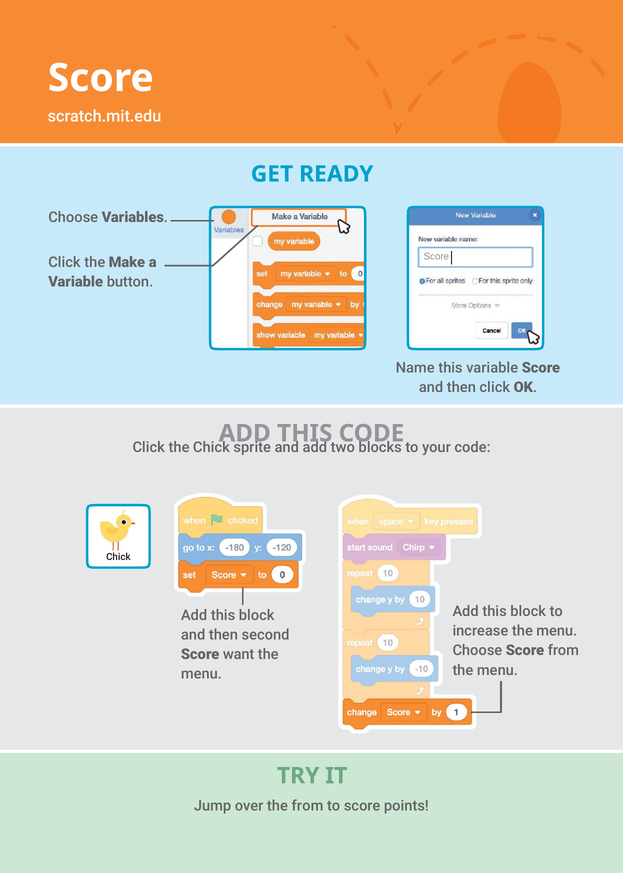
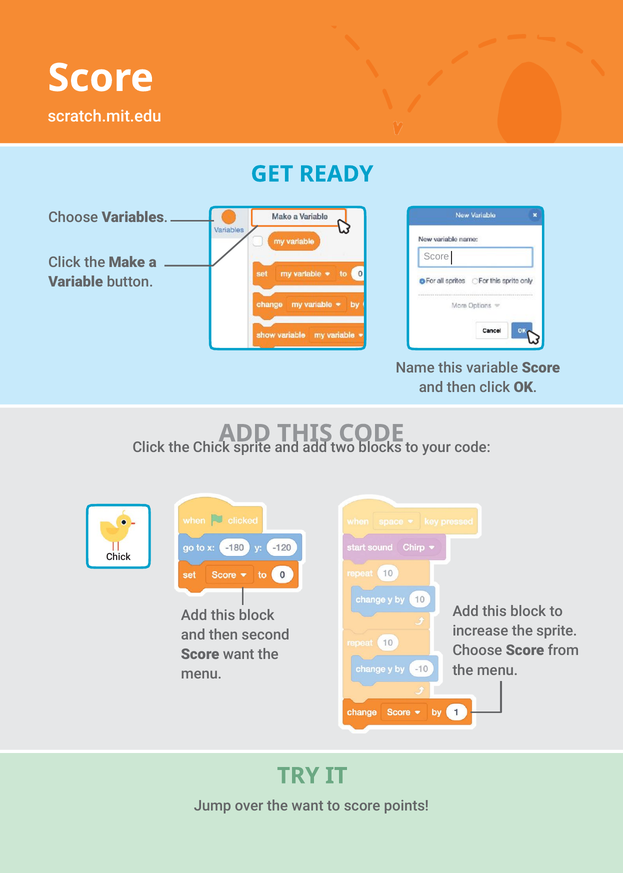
increase the menu: menu -> sprite (557, 631)
the from: from -> want (308, 805)
